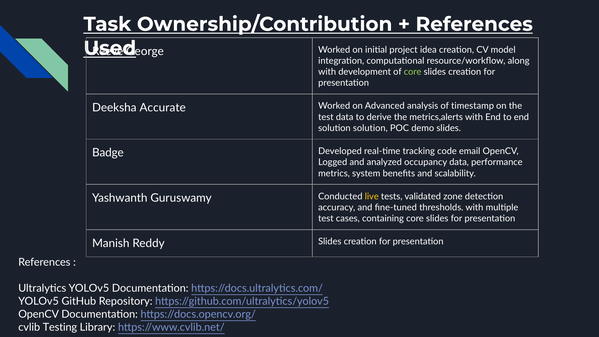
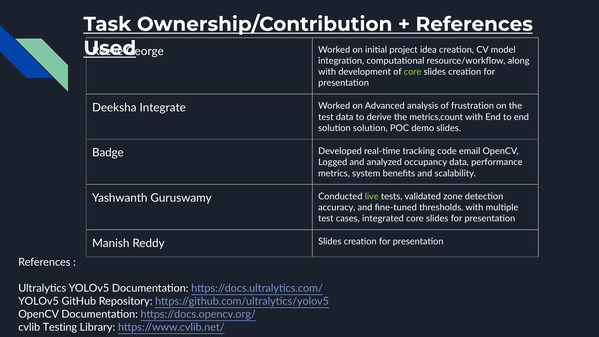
Accurate: Accurate -> Integrate (163, 108)
timestamp: timestamp -> frustration (473, 106)
metrics,alerts: metrics,alerts -> metrics,count (436, 117)
live colour: yellow -> light green (372, 196)
containing: containing -> integrated (383, 219)
